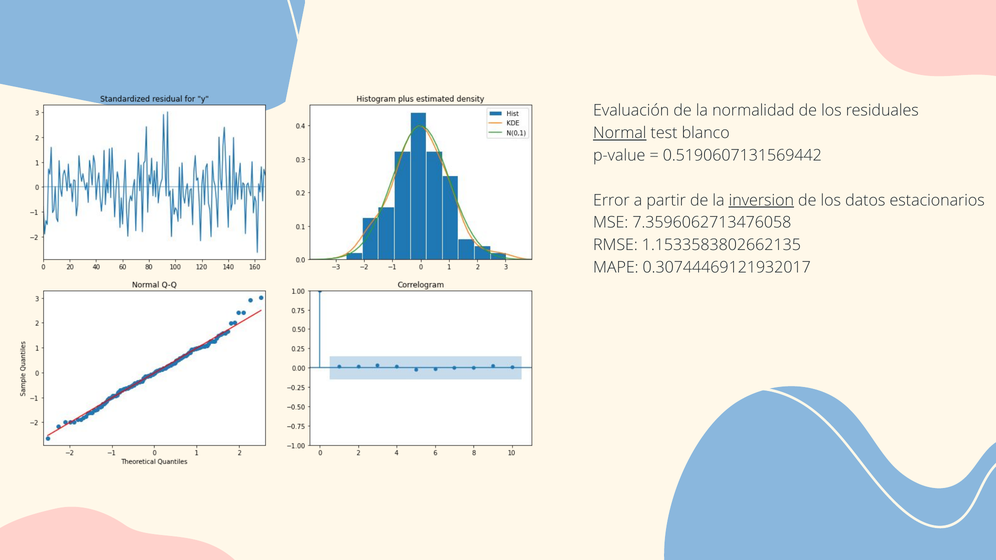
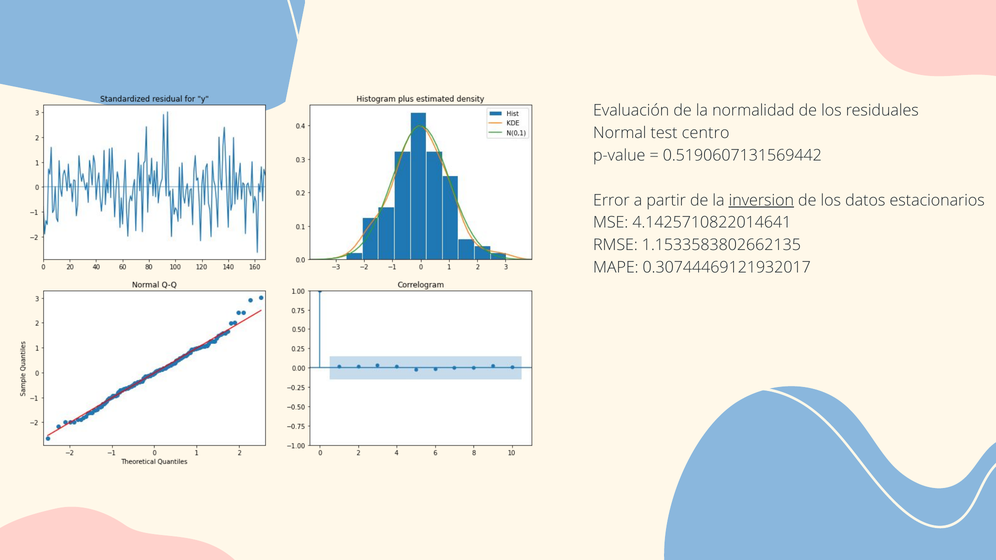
Normal underline: present -> none (620, 133)
blanco: blanco -> centro (706, 133)
7.3596062713476058: 7.3596062713476058 -> 4.1425710822014641 (712, 223)
